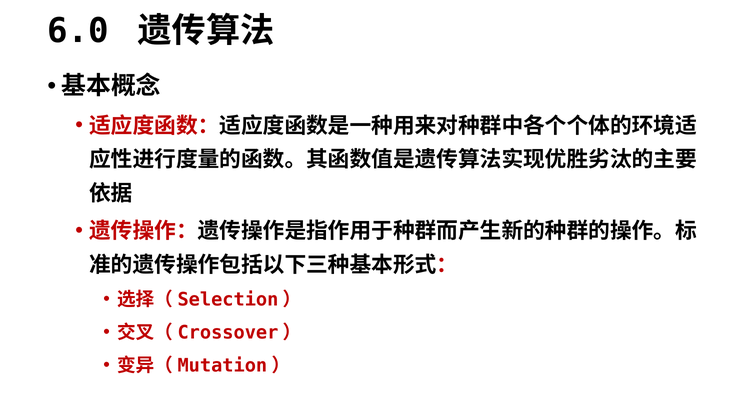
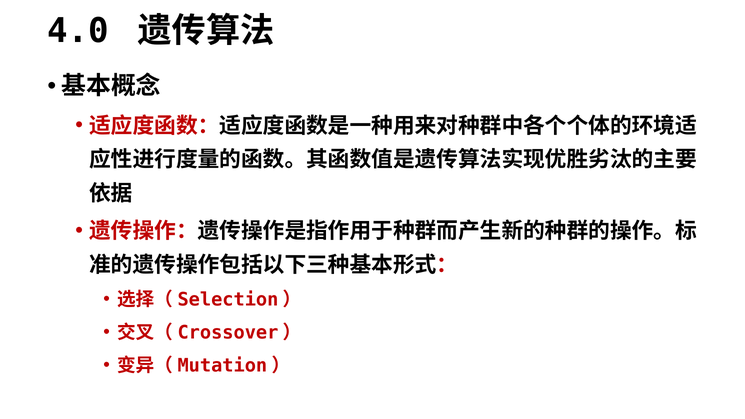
6.0: 6.0 -> 4.0 (78, 31)
